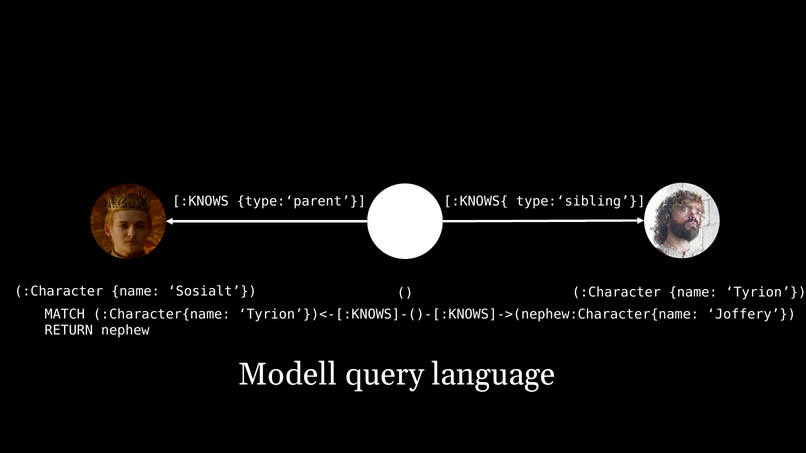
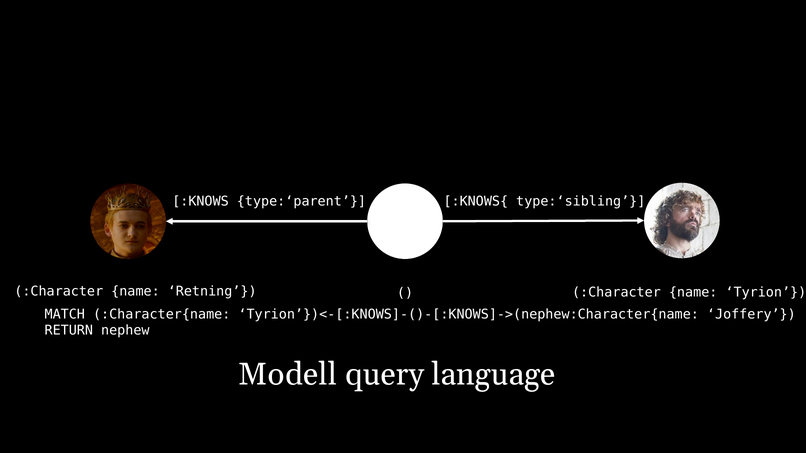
Sosialt: Sosialt -> Retning (212, 292)
